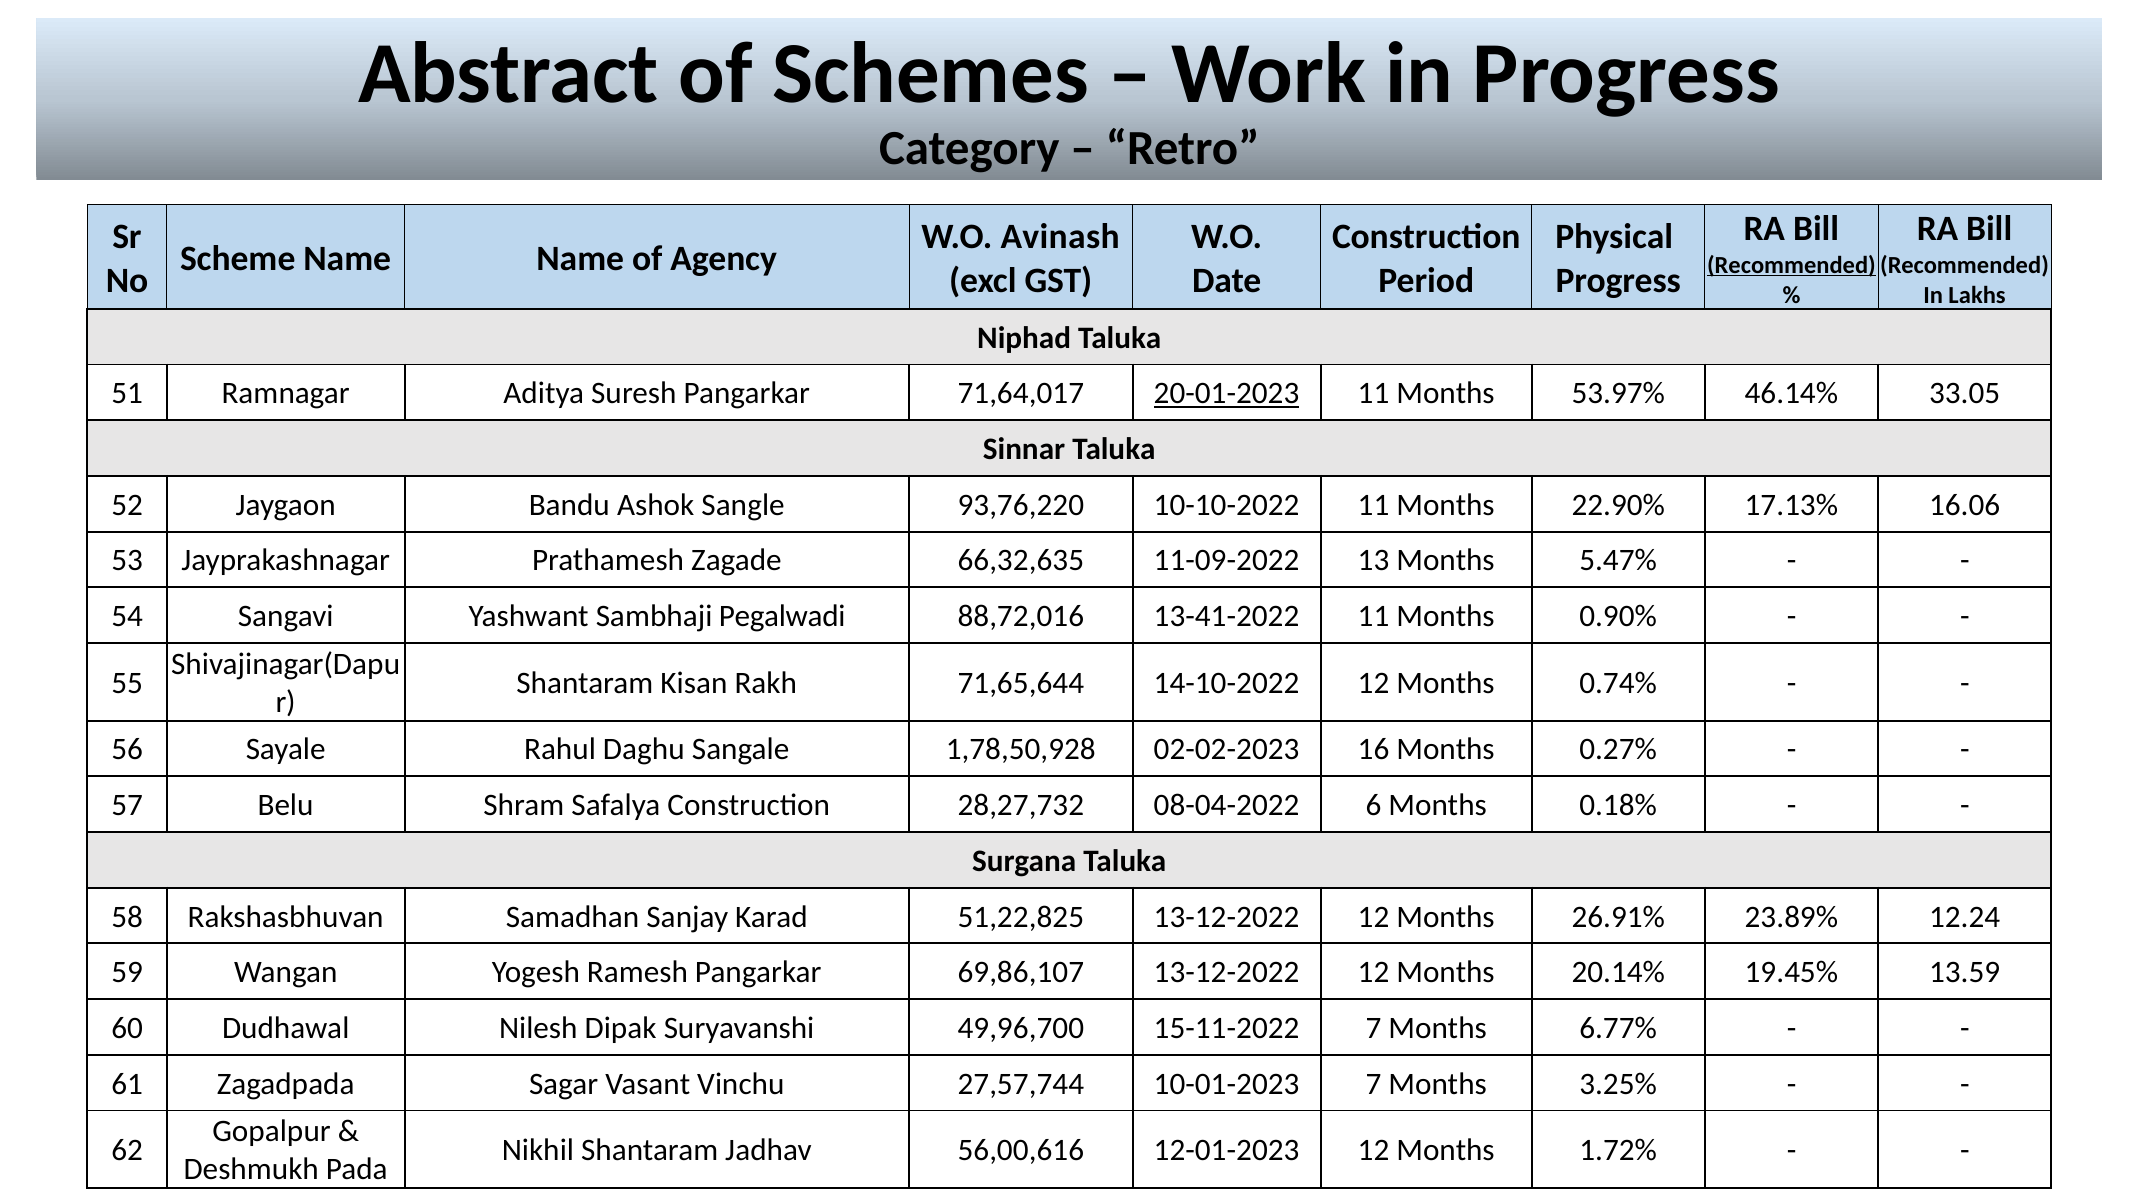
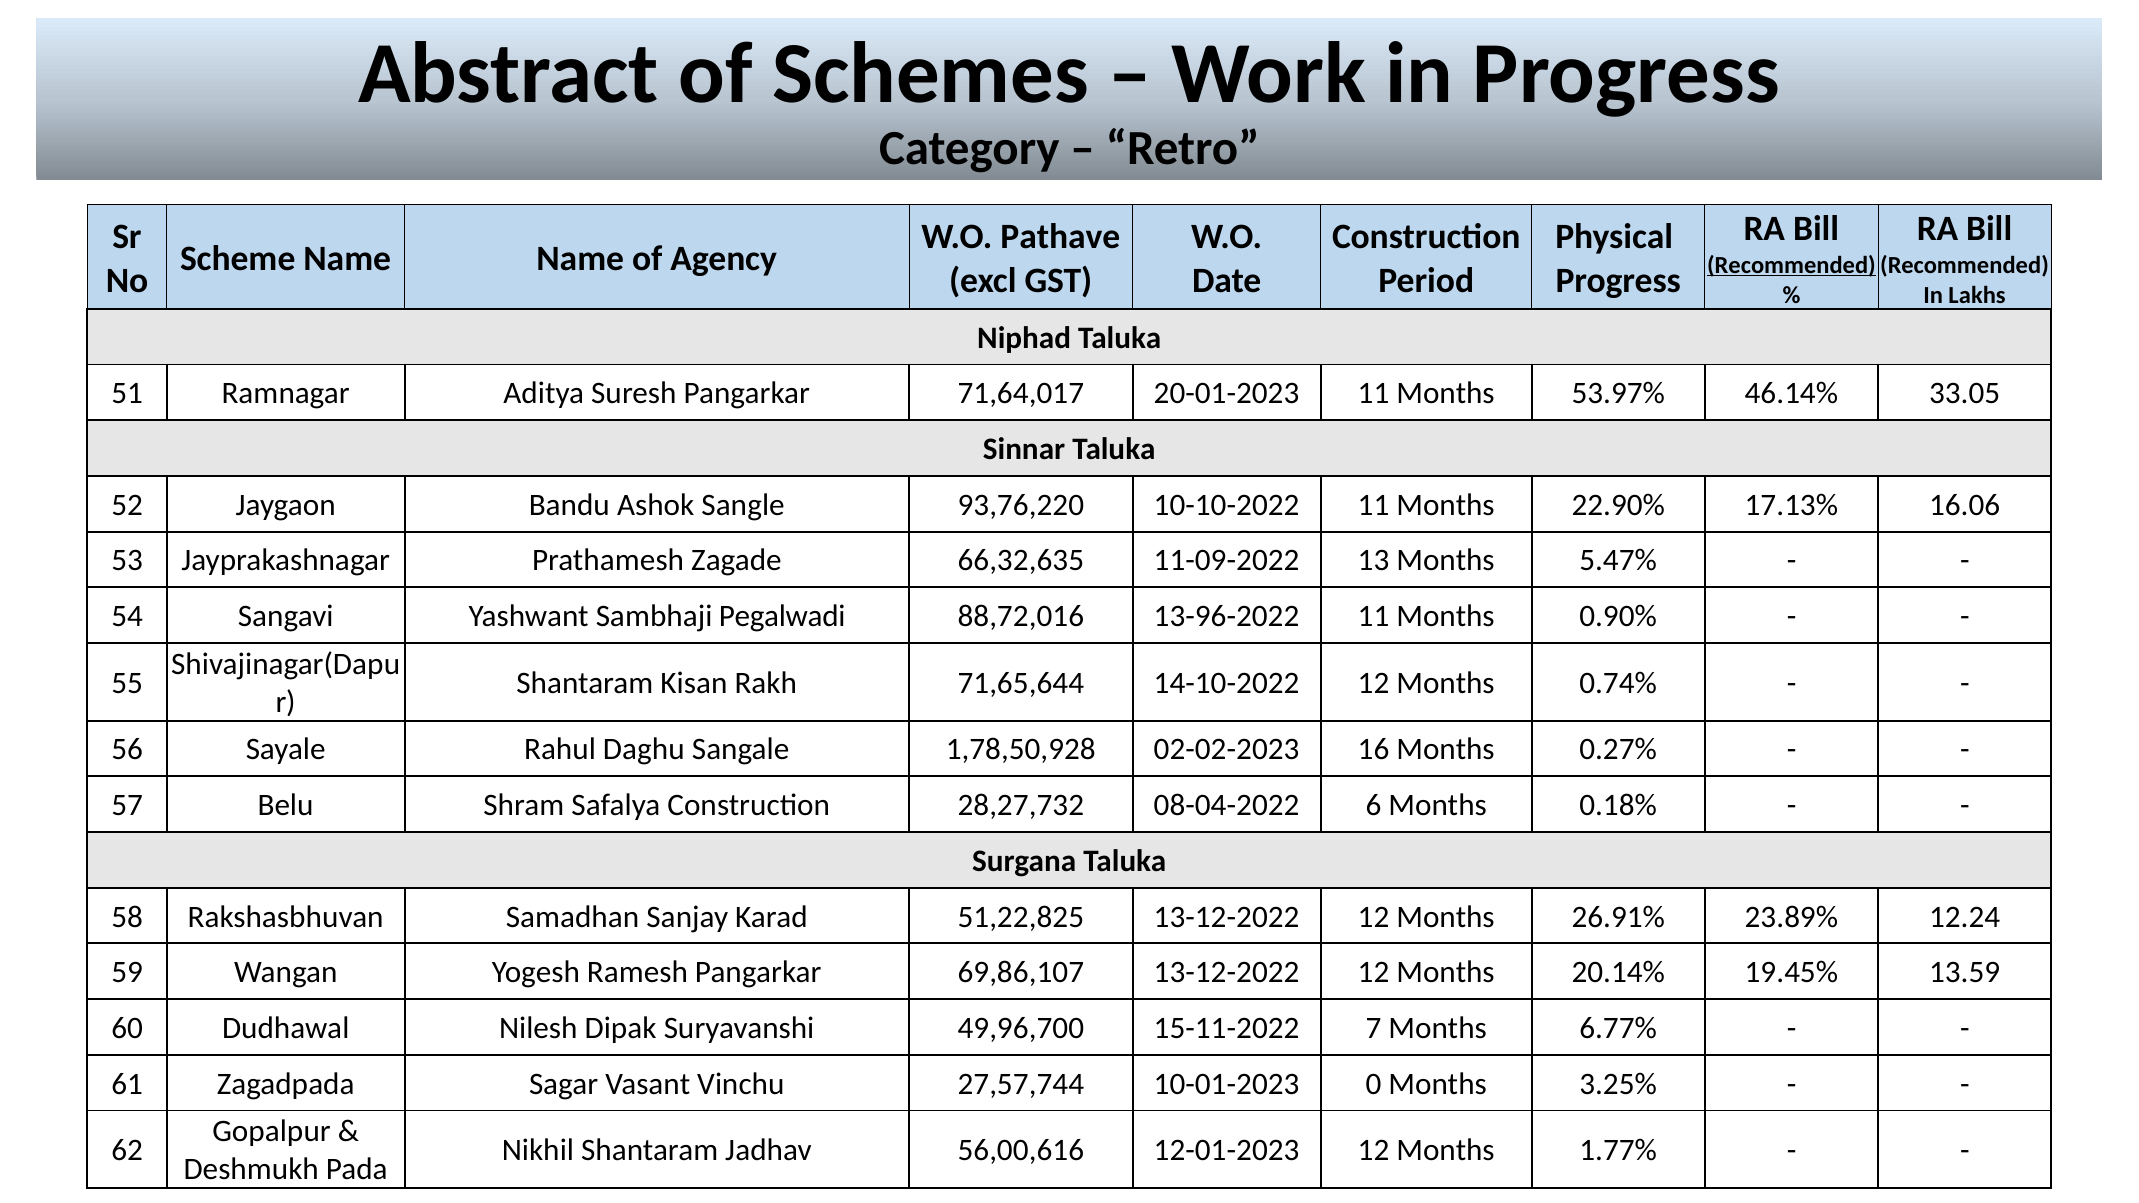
Avinash: Avinash -> Pathave (1060, 237)
20-01-2023 underline: present -> none (1227, 394)
13-41-2022: 13-41-2022 -> 13-96-2022 (1227, 616)
10-01-2023 7: 7 -> 0 (1374, 1084)
1.72%: 1.72% -> 1.77% (1618, 1151)
